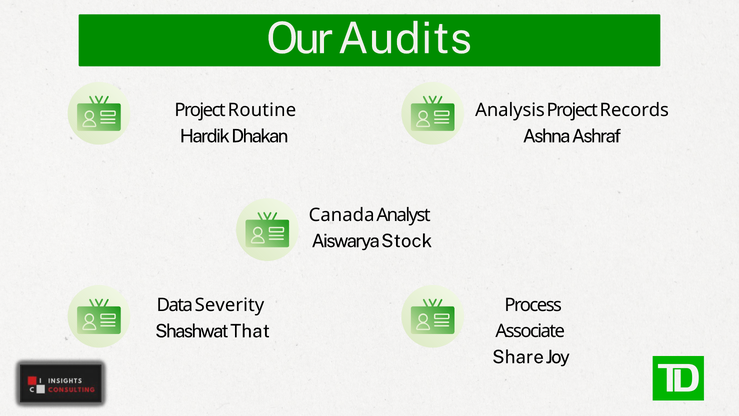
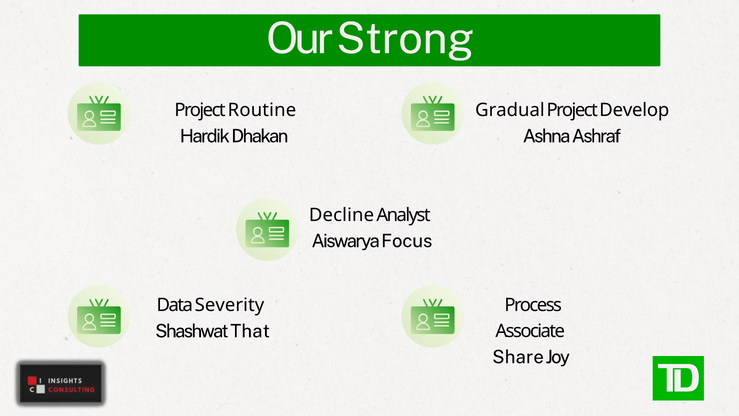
Audits: Audits -> Strong (405, 39)
Analysis: Analysis -> Gradual (510, 110)
Records: Records -> Develop (634, 110)
Canada: Canada -> Decline (342, 215)
Stock: Stock -> Focus (407, 241)
